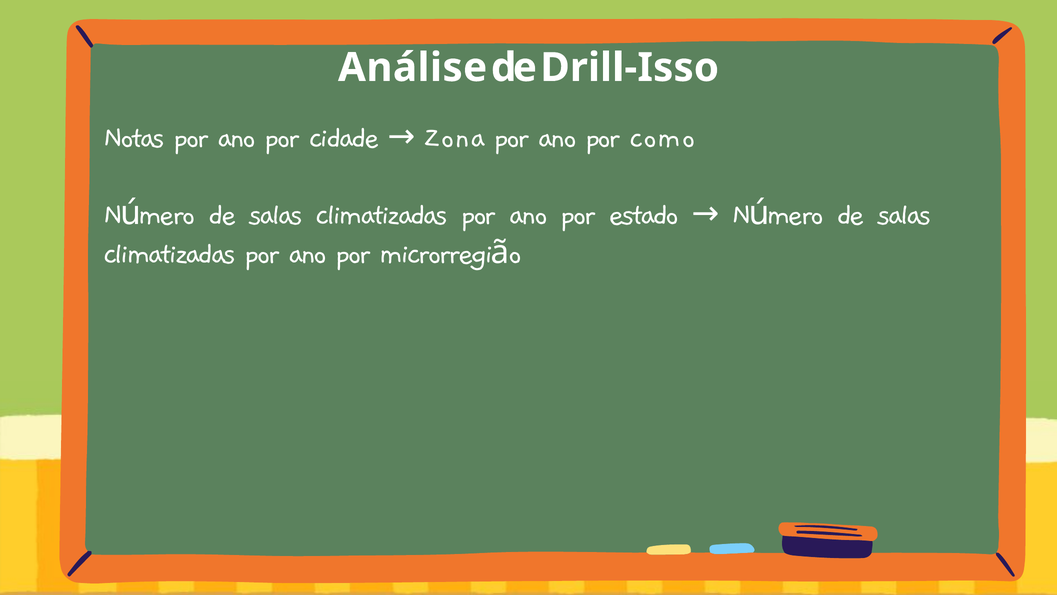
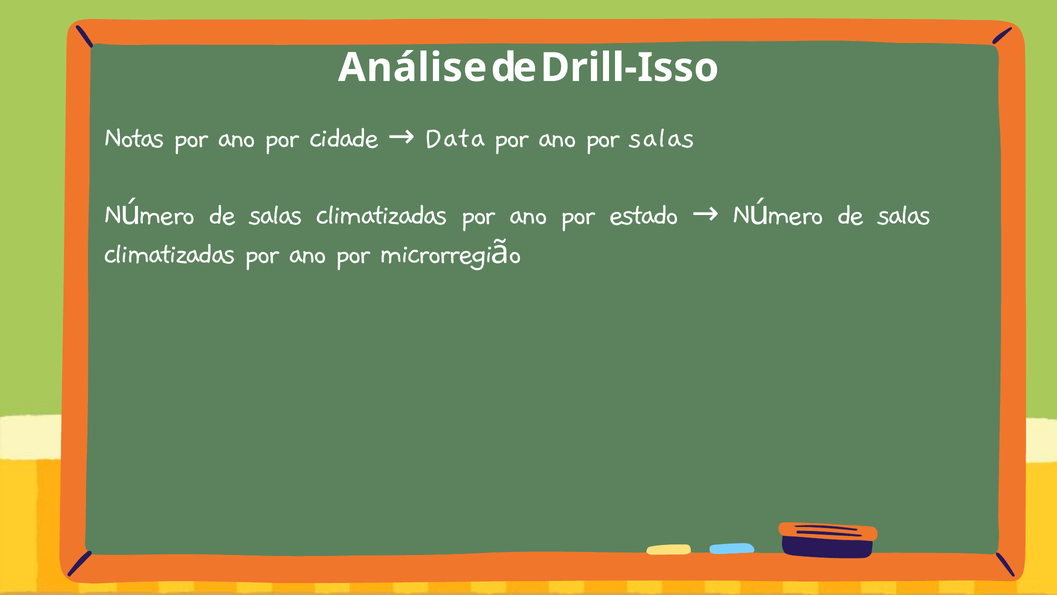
Zona: Zona -> Data (455, 136)
por como: como -> salas (662, 136)
